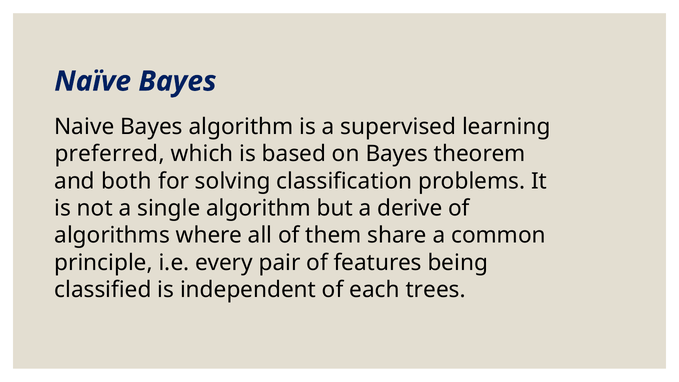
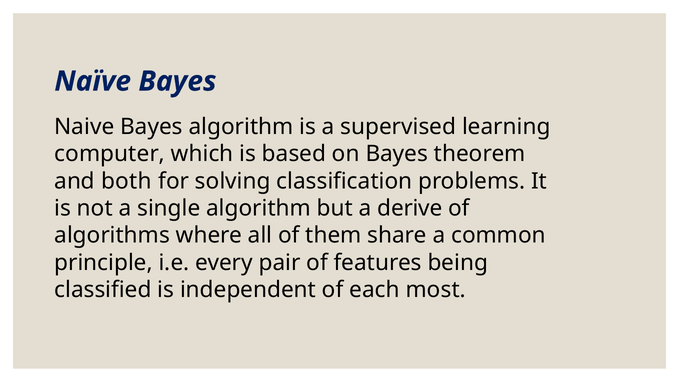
preferred: preferred -> computer (110, 154)
trees: trees -> most (436, 290)
